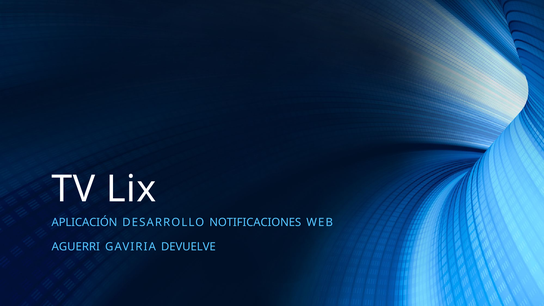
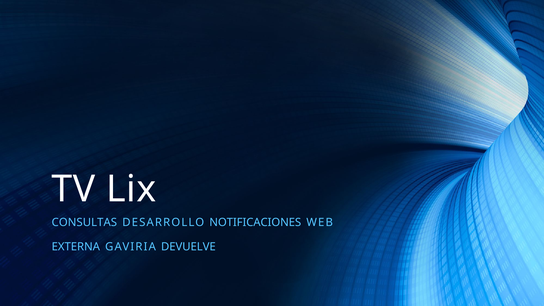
APLICACIÓN: APLICACIÓN -> CONSULTAS (84, 222)
AGUERRI: AGUERRI -> EXTERNA (76, 247)
